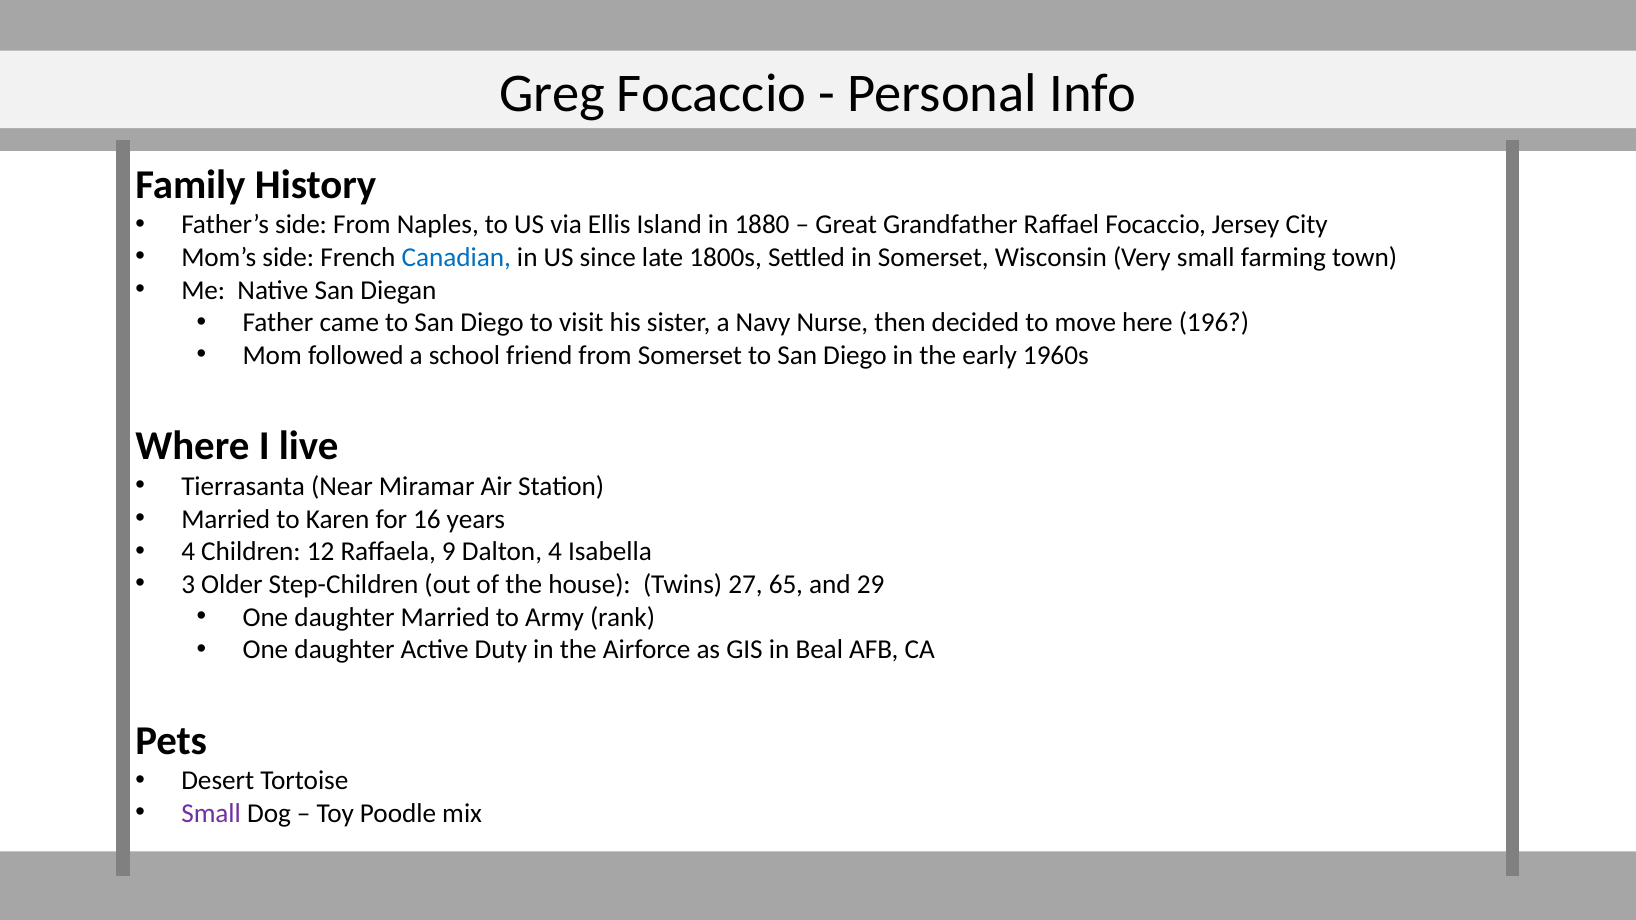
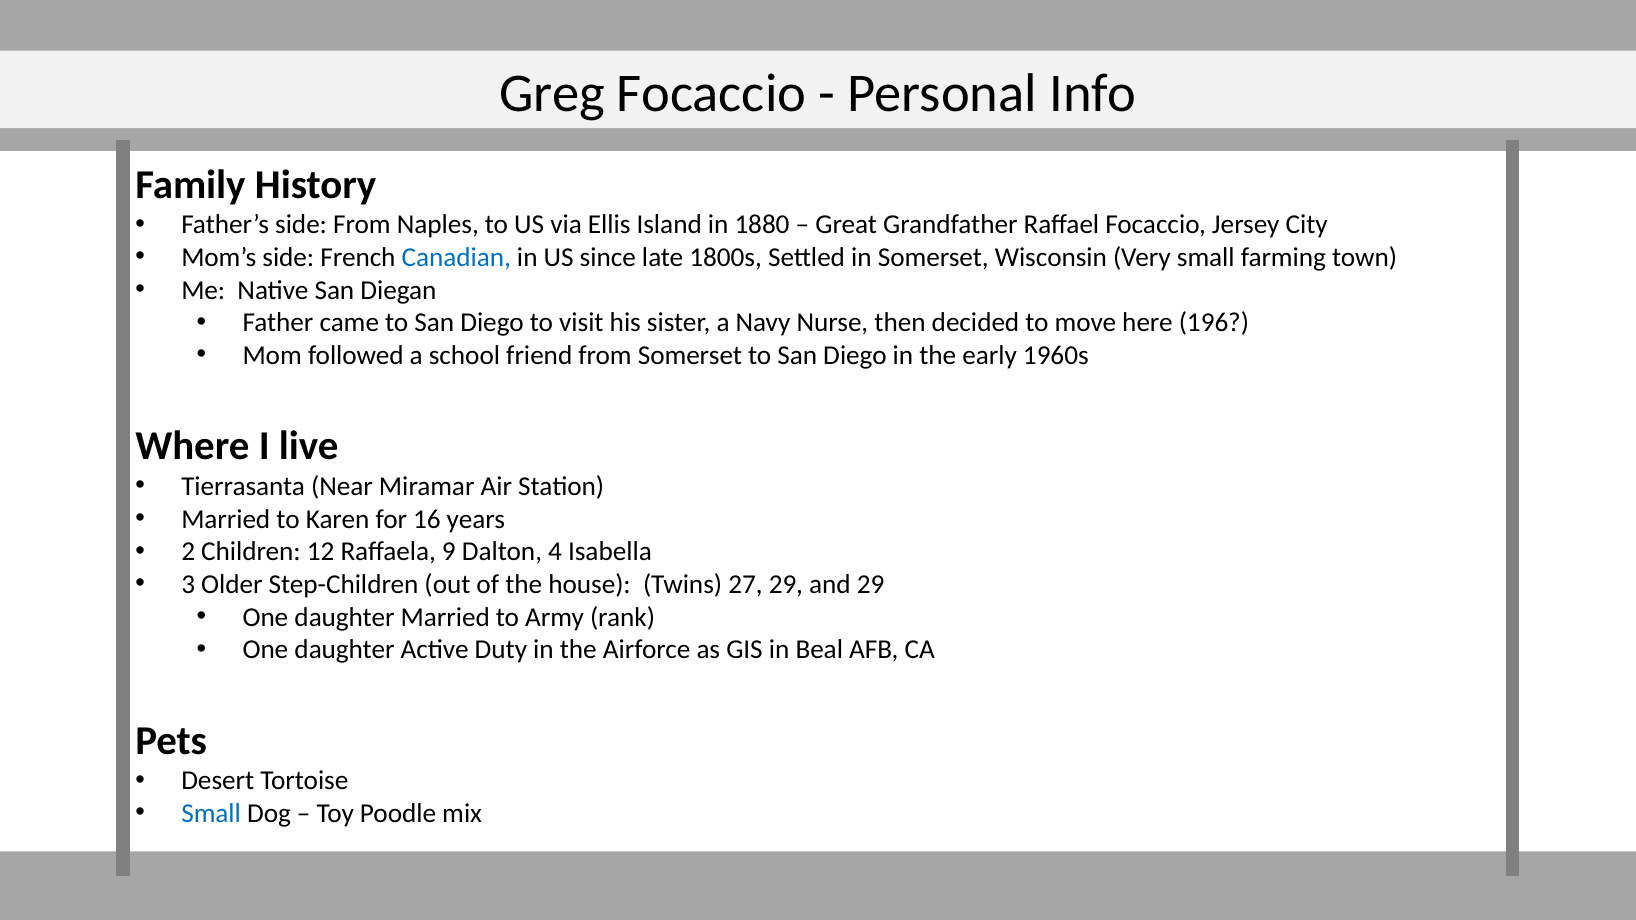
4: 4 -> 2 (188, 552)
27 65: 65 -> 29 (786, 585)
Small colour: purple -> blue (211, 814)
